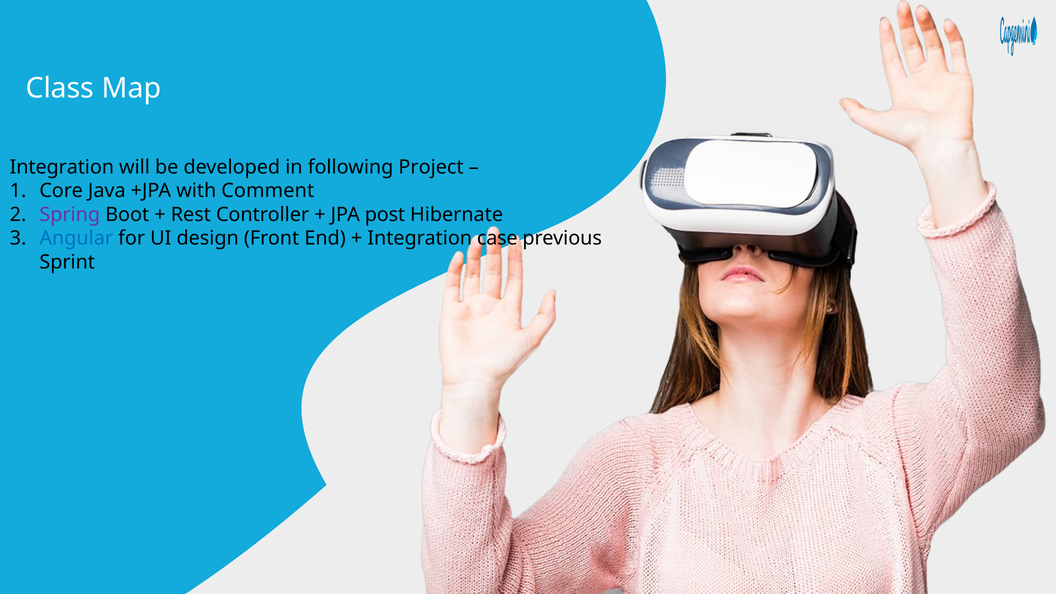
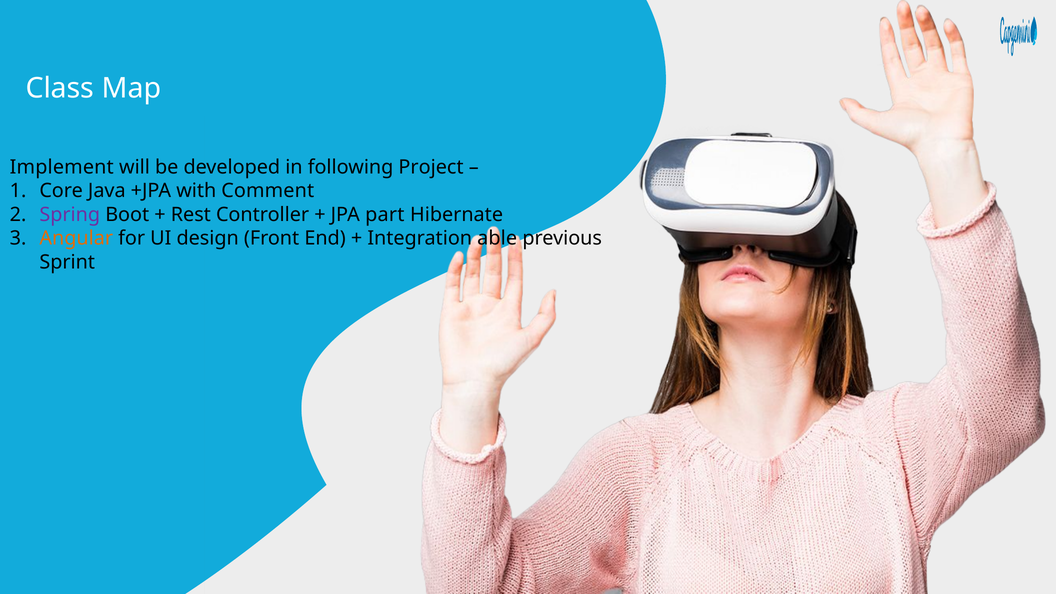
Integration: Integration -> Implement (62, 167)
post: post -> part (385, 215)
Angular colour: blue -> orange (76, 238)
case: case -> able (497, 238)
